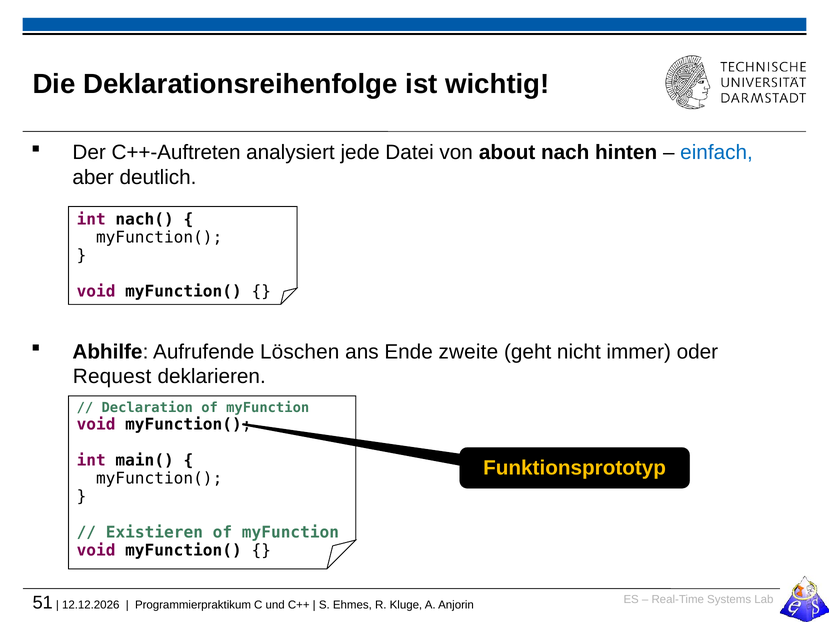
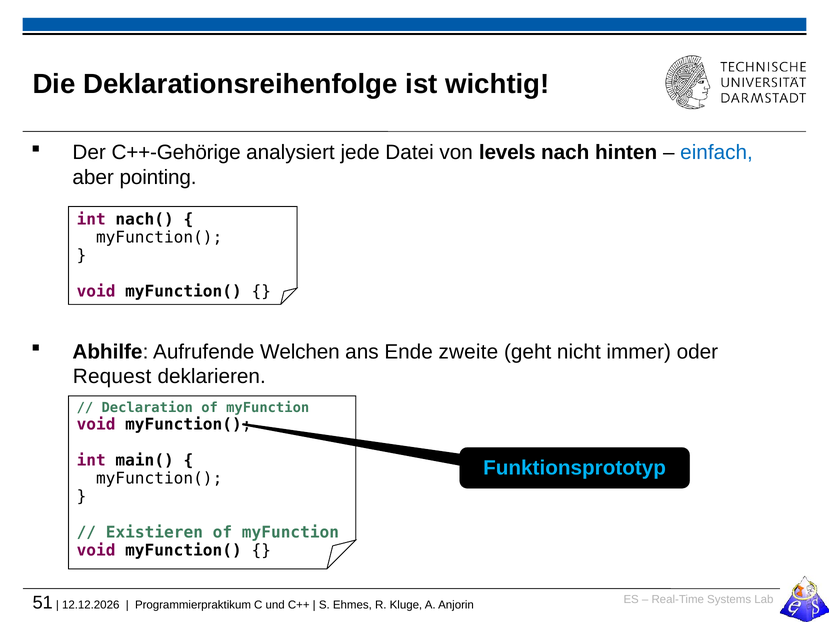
C++-Auftreten: C++-Auftreten -> C++-Gehörige (176, 153)
about: about -> levels (507, 153)
deutlich: deutlich -> pointing (158, 177)
Löschen: Löschen -> Welchen (300, 352)
Funktionsprototyp colour: yellow -> light blue (575, 468)
